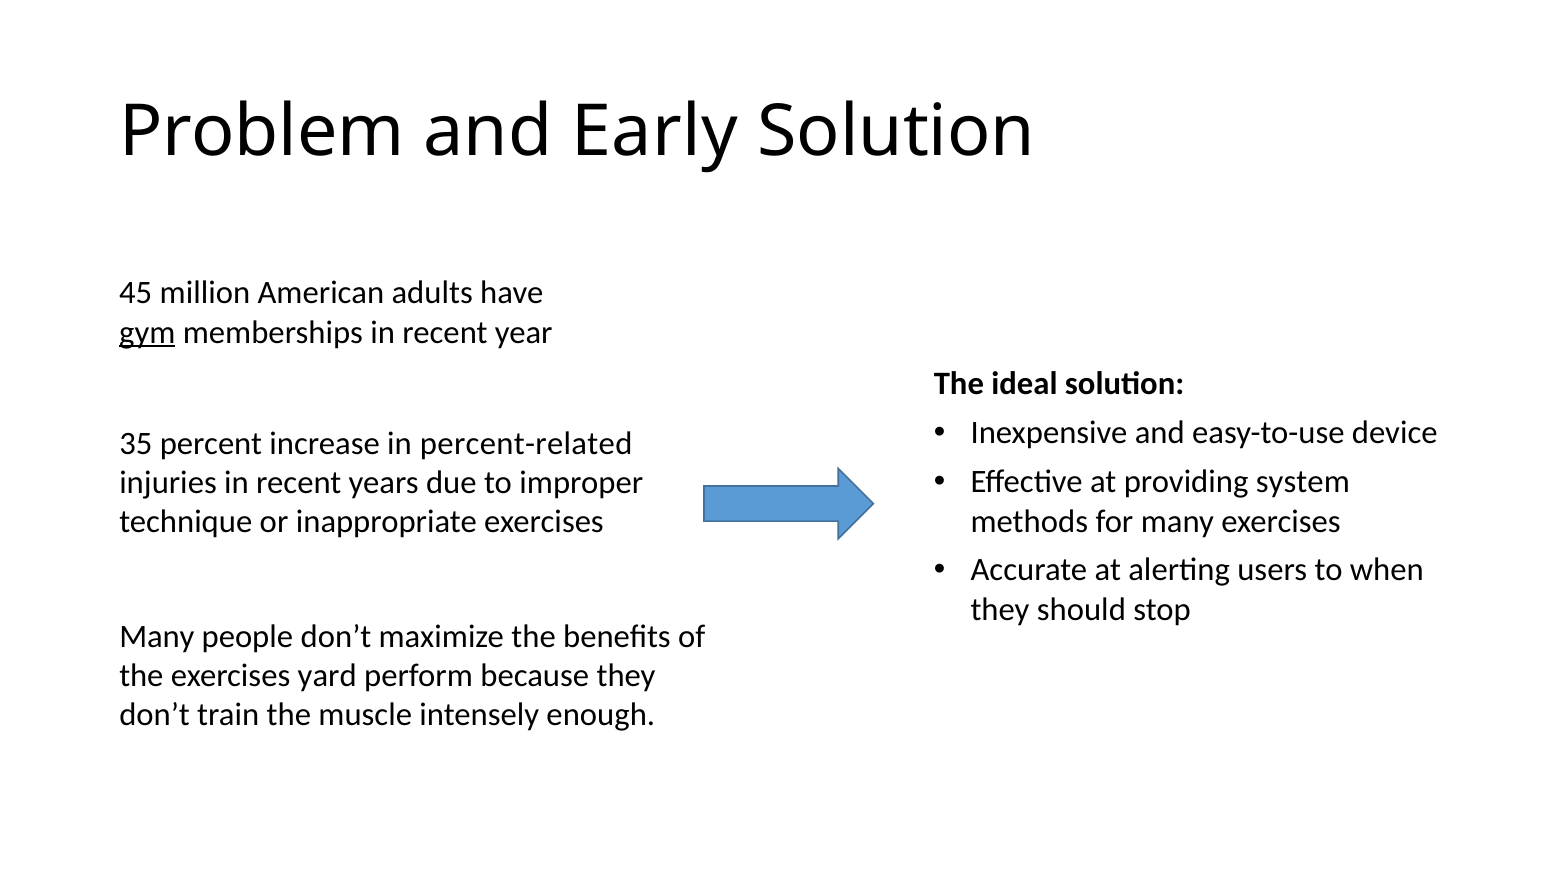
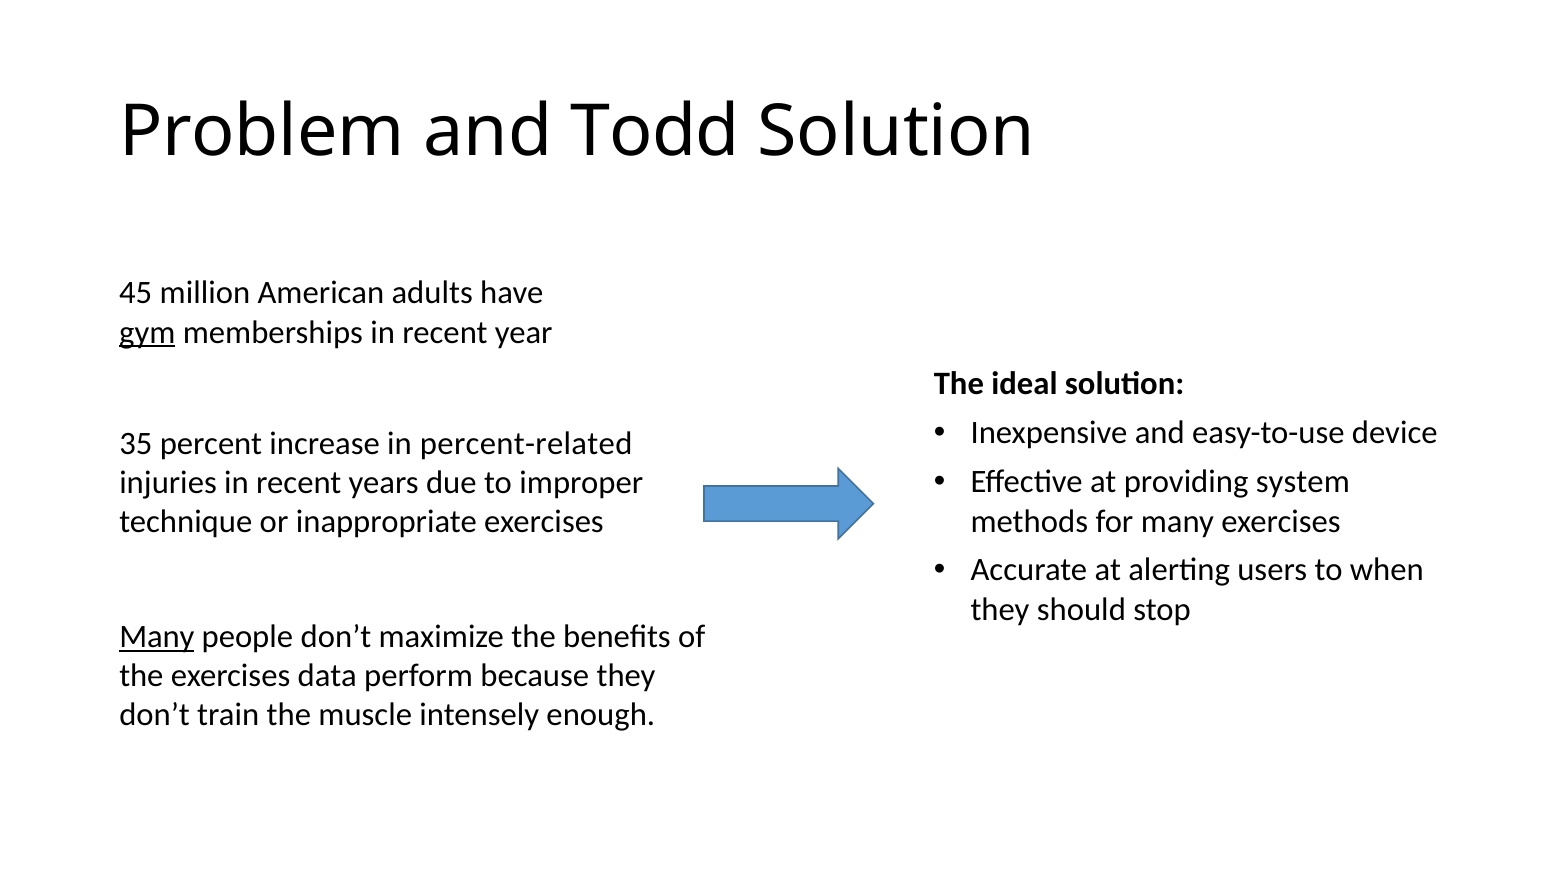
Early: Early -> Todd (655, 132)
Many underline: none -> present (157, 637)
yard: yard -> data (327, 676)
